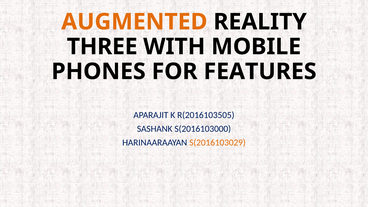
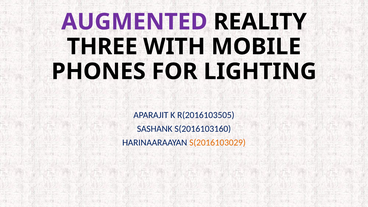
AUGMENTED colour: orange -> purple (134, 22)
FEATURES: FEATURES -> LIGHTING (260, 71)
S(2016103000: S(2016103000 -> S(2016103160 (203, 129)
